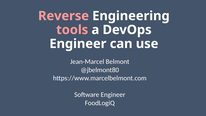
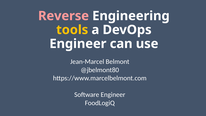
tools colour: pink -> yellow (72, 30)
